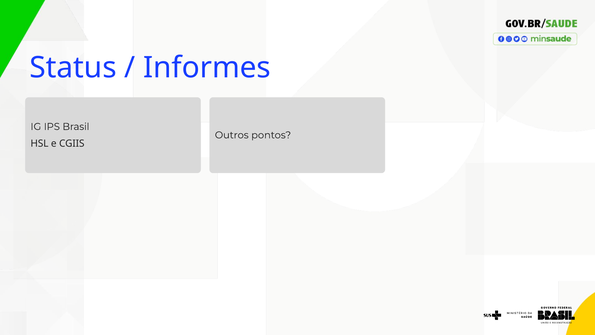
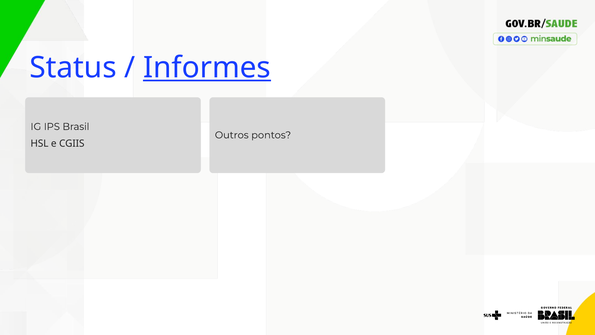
Informes underline: none -> present (207, 68)
